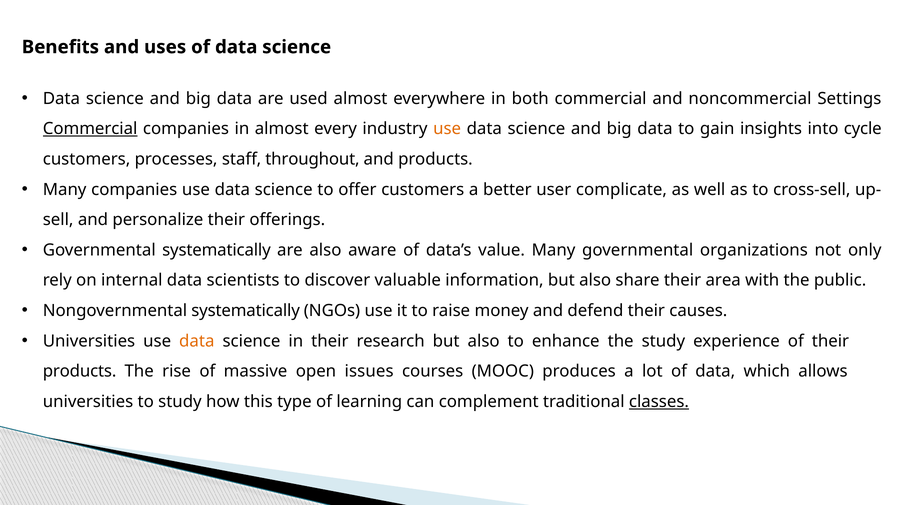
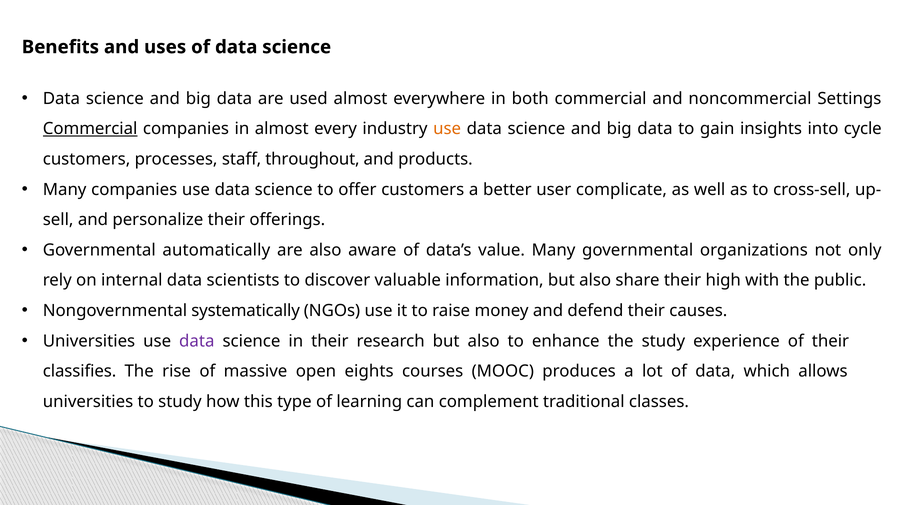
Governmental systematically: systematically -> automatically (216, 250)
area: area -> high (723, 280)
data colour: orange -> purple (197, 341)
products: products -> classifies (80, 371)
issues: issues -> eights (369, 371)
classes underline: present -> none (659, 402)
